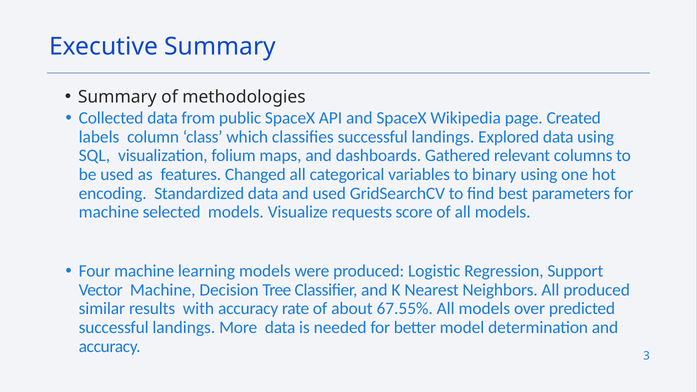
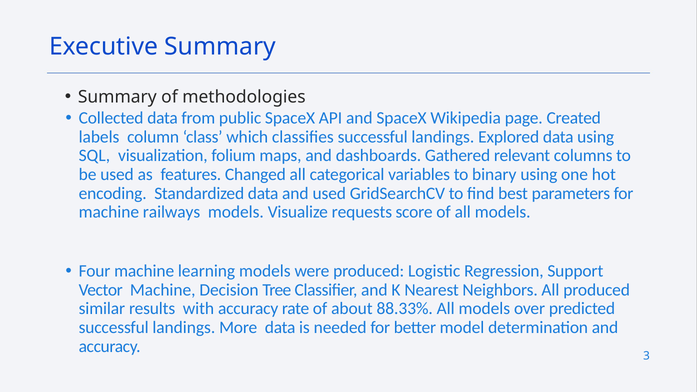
selected: selected -> railways (172, 212)
67.55%: 67.55% -> 88.33% (405, 309)
